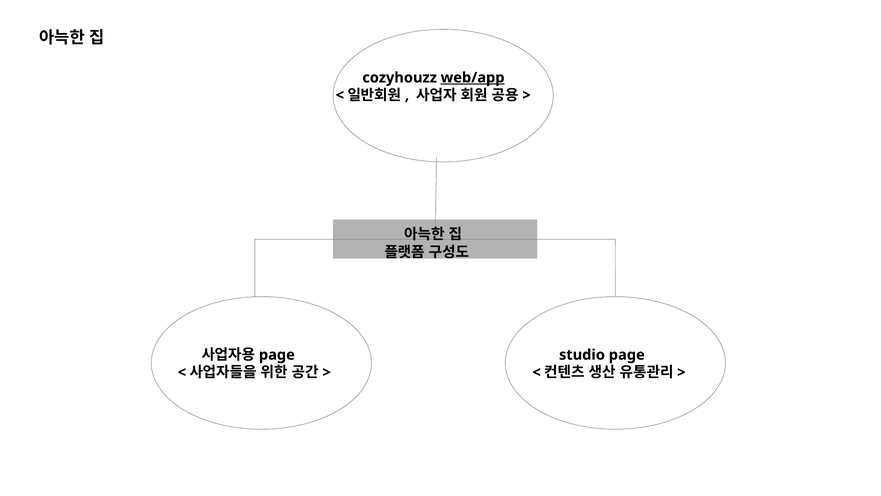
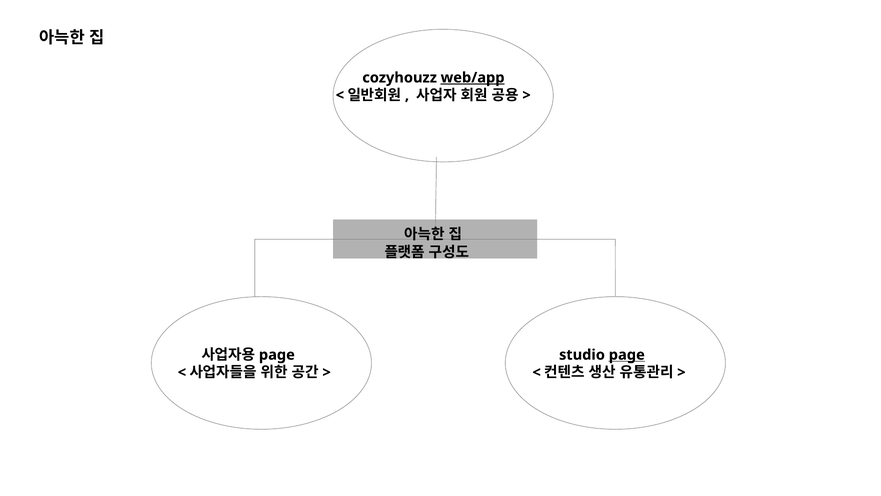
page underline: none -> present (627, 355)
